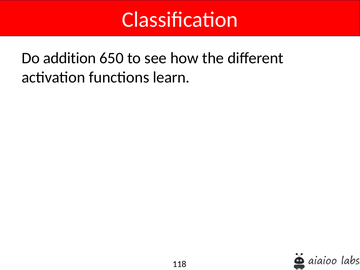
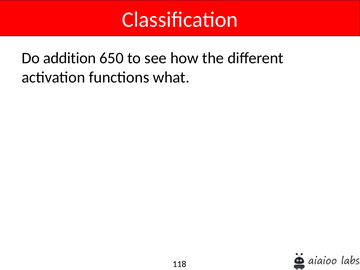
learn: learn -> what (171, 77)
